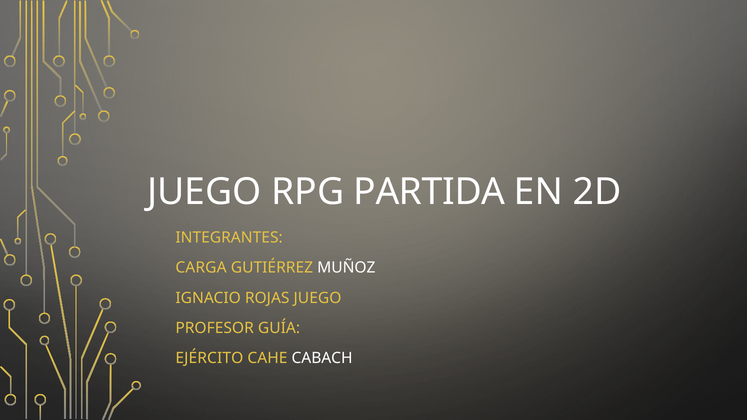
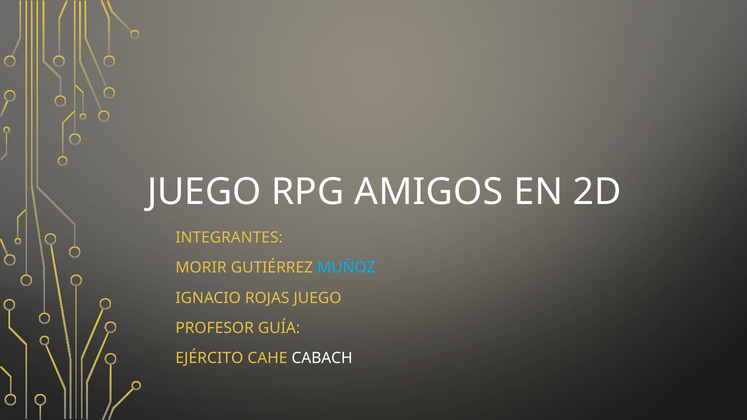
PARTIDA: PARTIDA -> AMIGOS (429, 192)
CARGA: CARGA -> MORIR (201, 268)
MUÑOZ colour: white -> light blue (346, 268)
